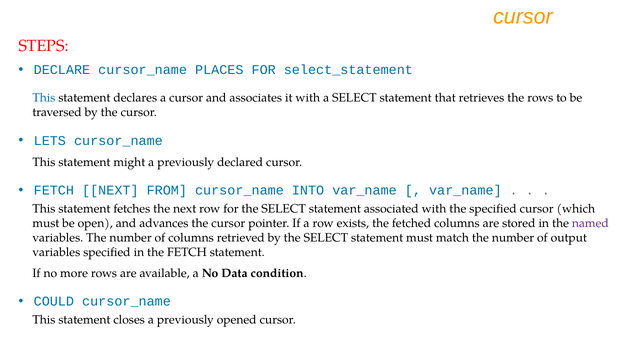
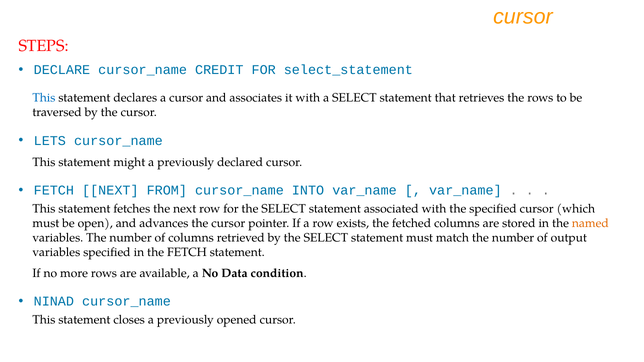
PLACES: PLACES -> CREDIT (219, 70)
named colour: purple -> orange (590, 223)
COULD: COULD -> NINAD (54, 302)
